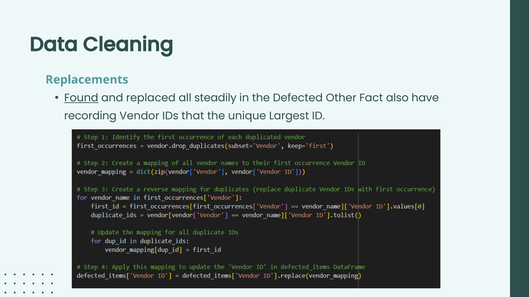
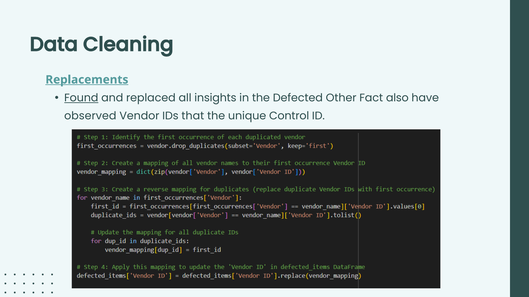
Replacements underline: none -> present (87, 80)
steadily: steadily -> insights (215, 98)
recording: recording -> observed (90, 116)
Largest: Largest -> Control (289, 116)
